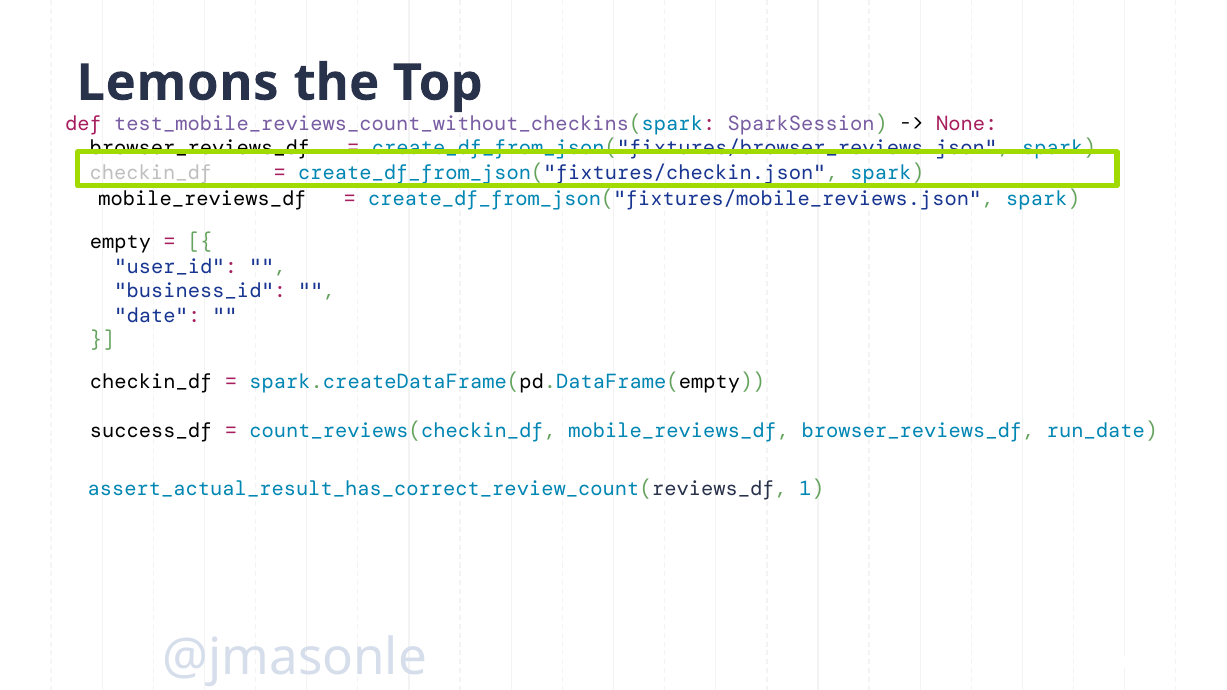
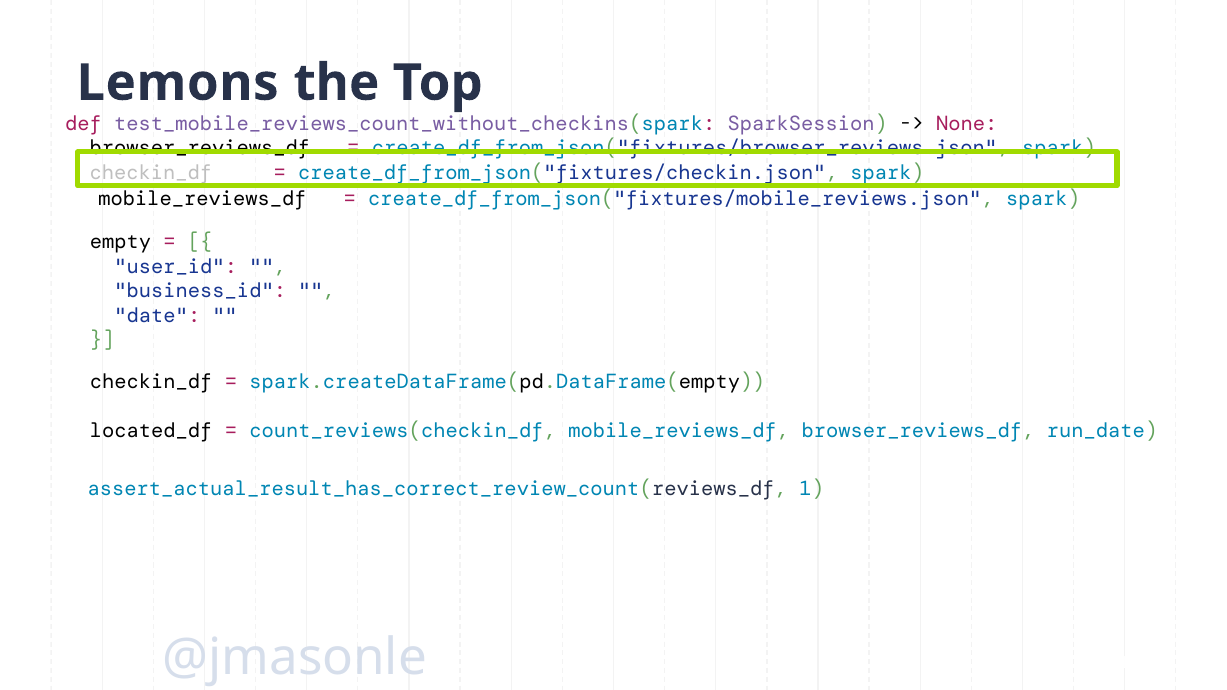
success_df: success_df -> located_df (151, 430)
